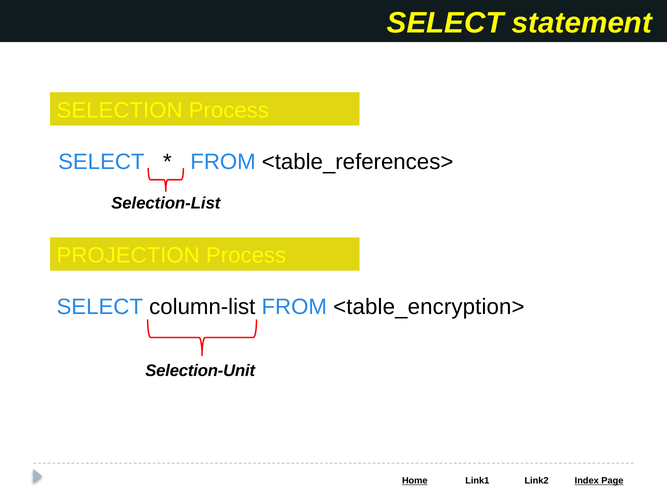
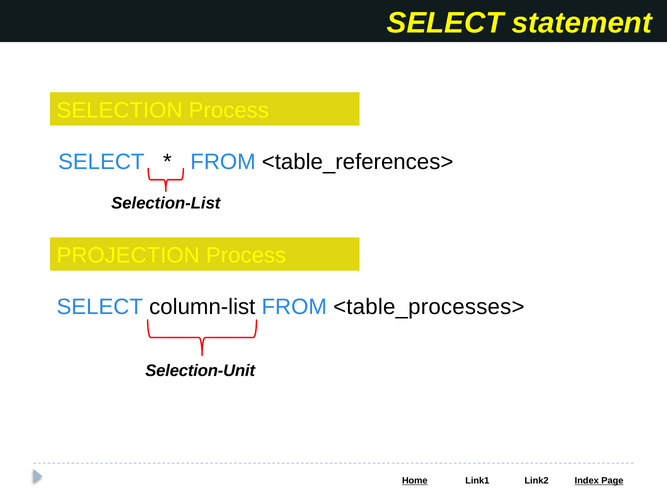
<table_encryption>: <table_encryption> -> <table_processes> (429, 307)
